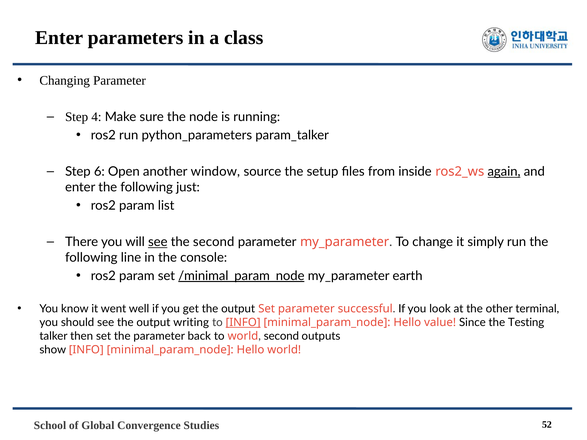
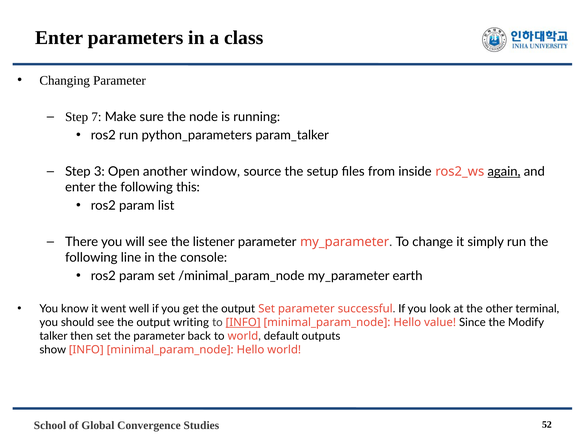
4: 4 -> 7 (96, 117)
6: 6 -> 3 (99, 172)
just: just -> this (188, 187)
see underline: present -> none (158, 242)
the second: second -> listener (214, 242)
/minimal_param_node underline: present -> none (241, 276)
Testing: Testing -> Modify (526, 323)
world second: second -> default (281, 336)
